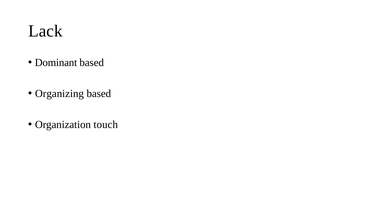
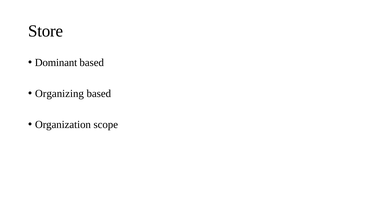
Lack: Lack -> Store (46, 31)
touch: touch -> scope (106, 124)
